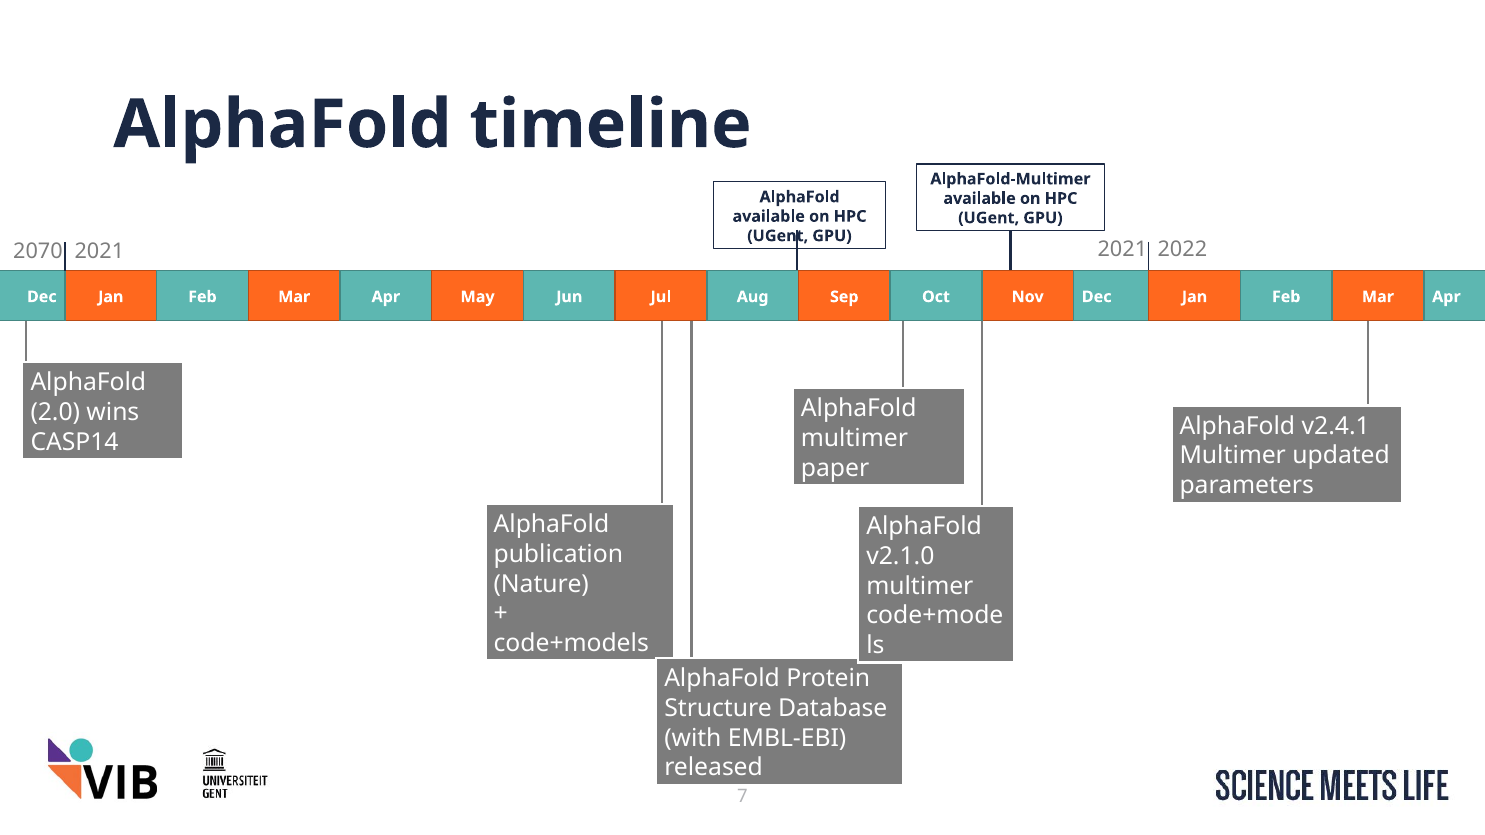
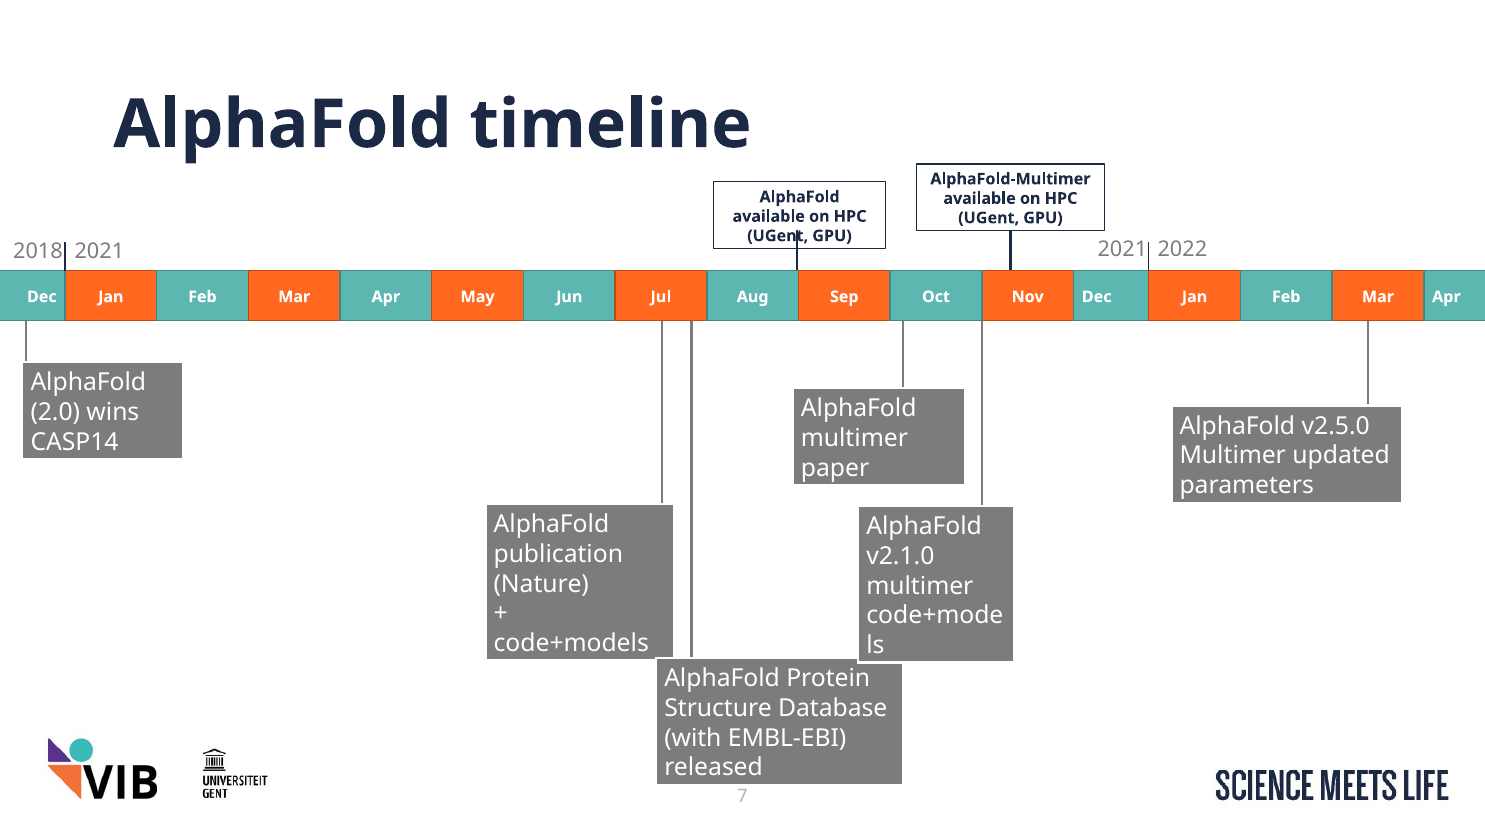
2070: 2070 -> 2018 (38, 251)
v2.4.1: v2.4.1 -> v2.5.0 (1336, 426)
